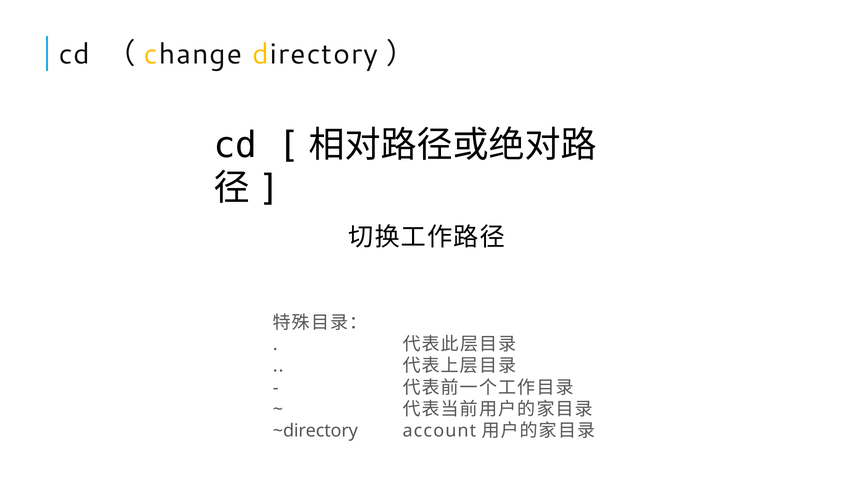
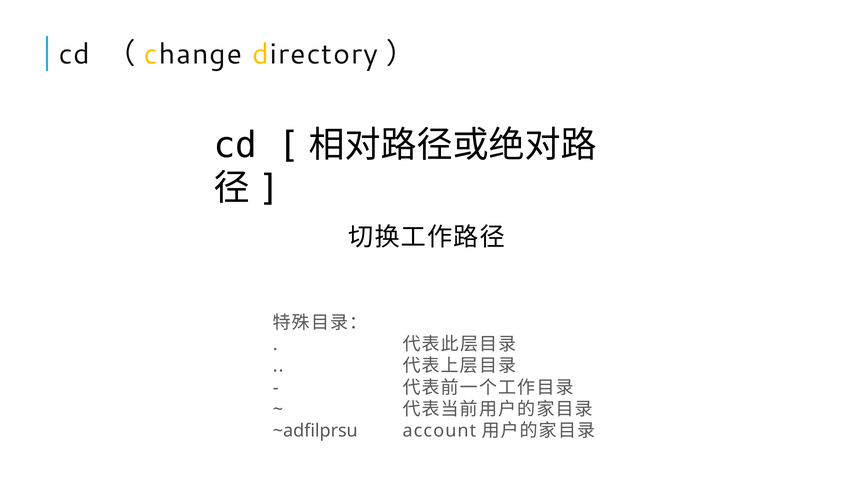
~directory: ~directory -> ~adfilprsu (315, 431)
